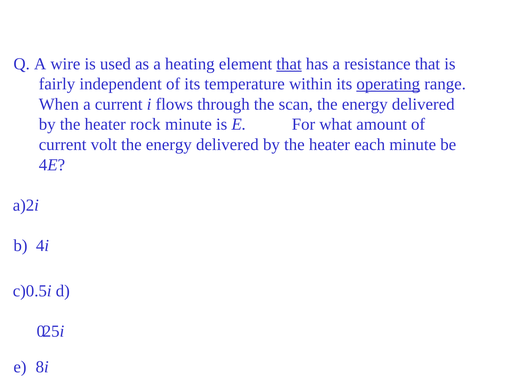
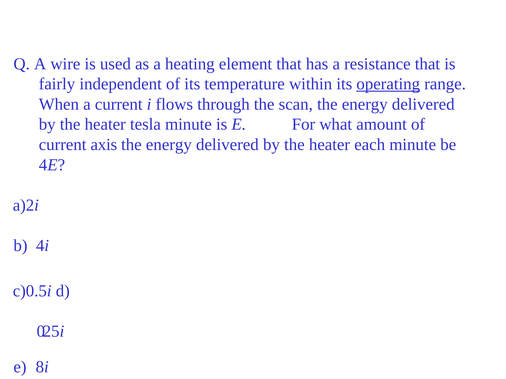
that underline: present -> none (289, 64)
rock: rock -> tesla (145, 125)
volt: volt -> axis (104, 145)
